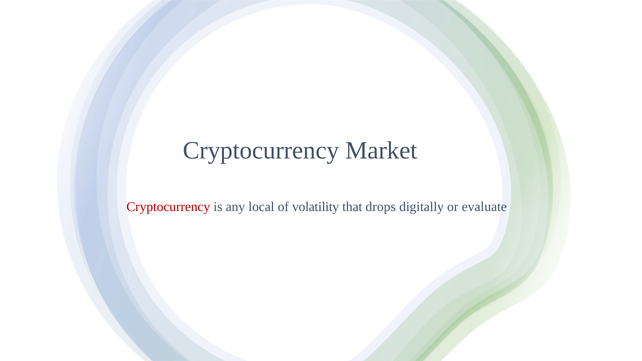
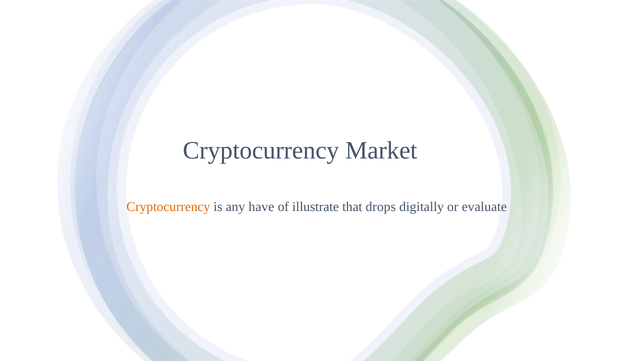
Cryptocurrency colour: red -> orange (168, 207)
local: local -> have (261, 207)
volatility: volatility -> illustrate (316, 207)
